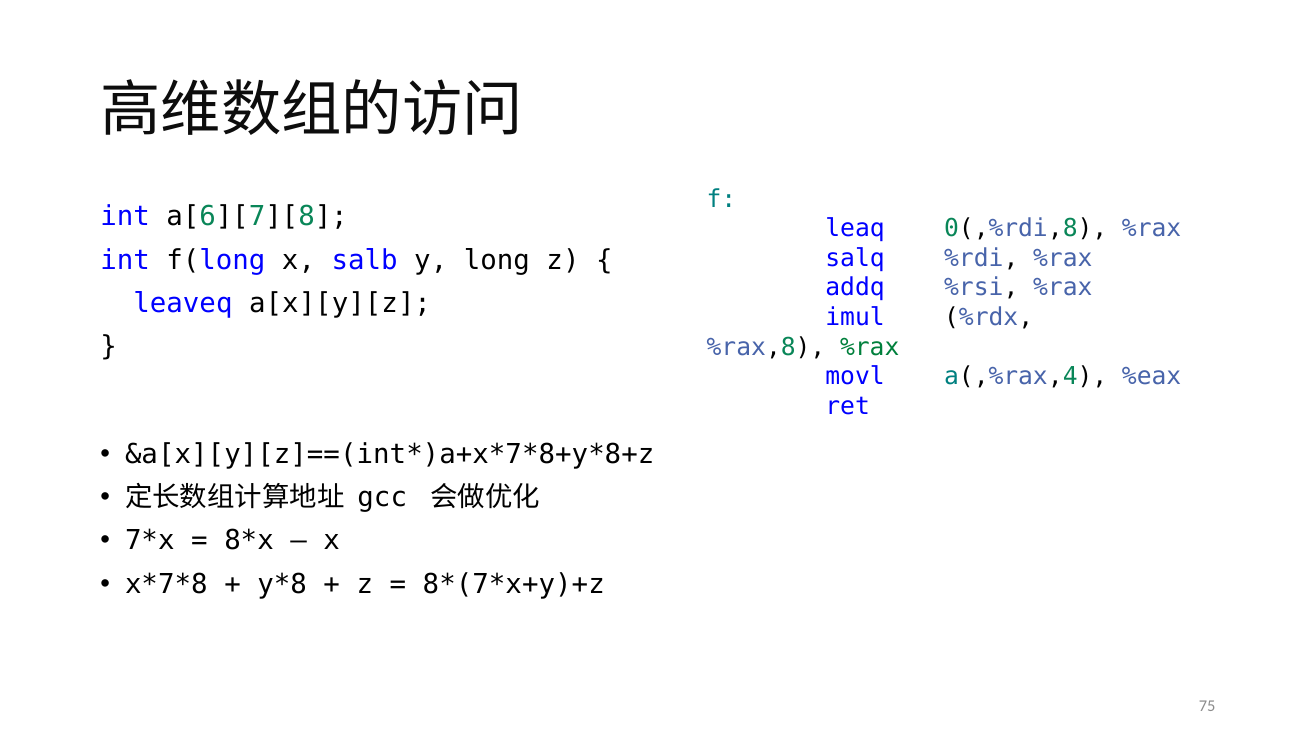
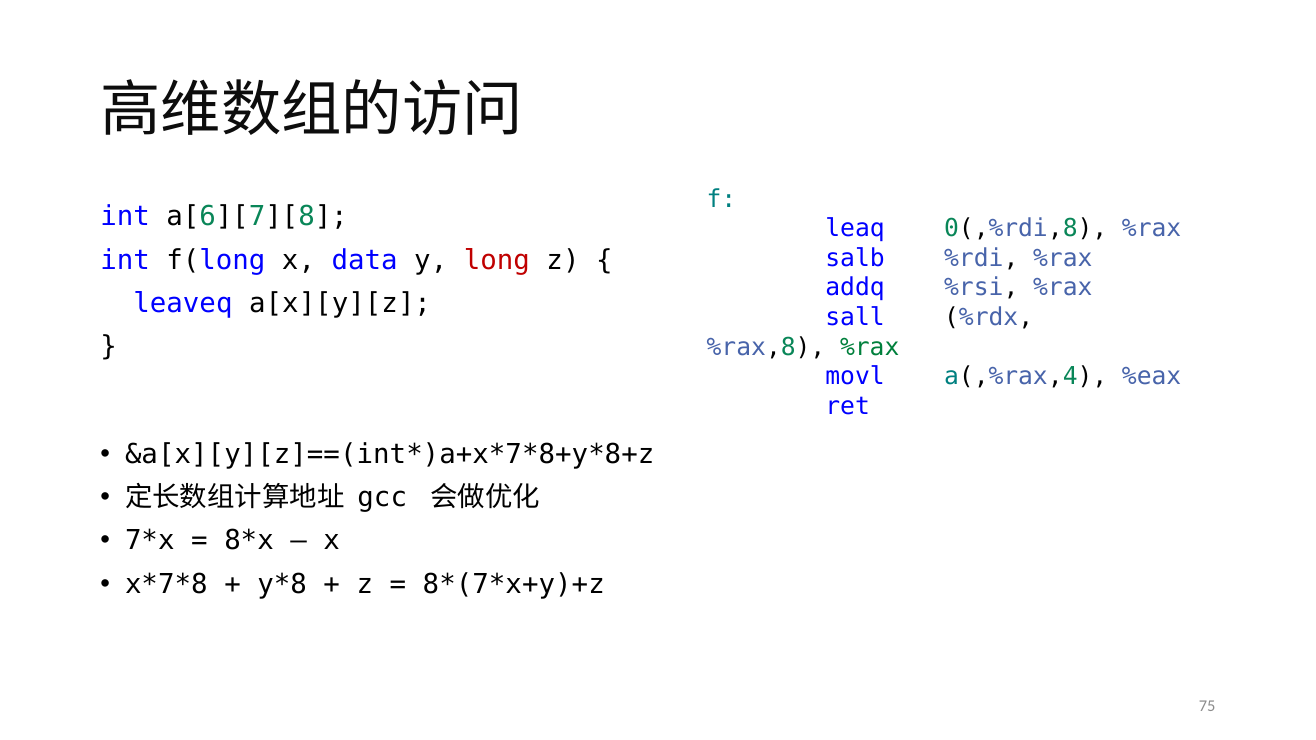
salq: salq -> salb (855, 258)
salb: salb -> data (365, 260)
long colour: black -> red (497, 260)
imul: imul -> sall (855, 317)
